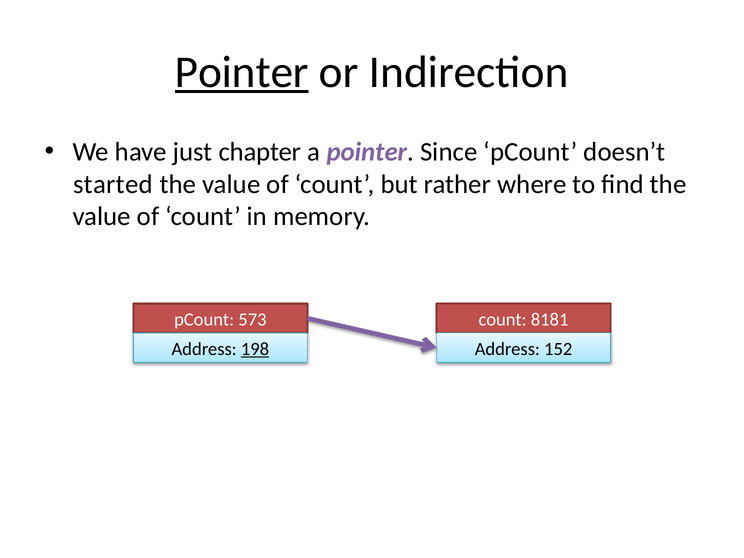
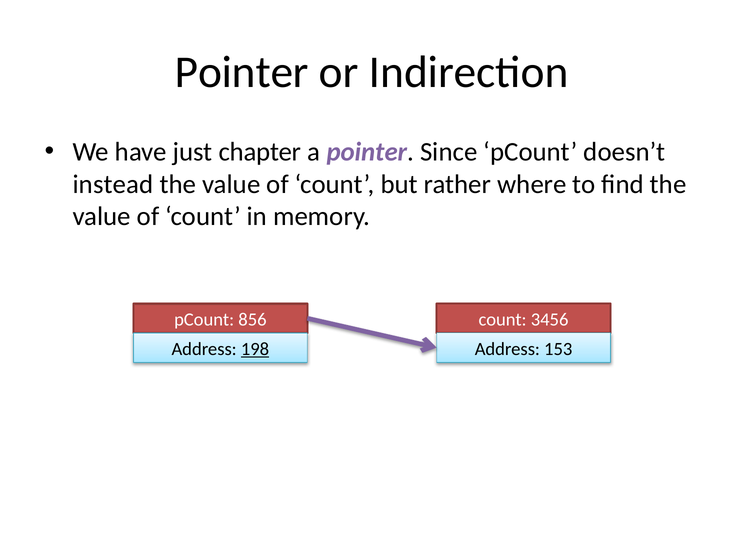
Pointer underline: present -> none (242, 72)
started: started -> instead (113, 184)
8181: 8181 -> 3456 (550, 320)
573: 573 -> 856 (252, 320)
152: 152 -> 153 (558, 349)
